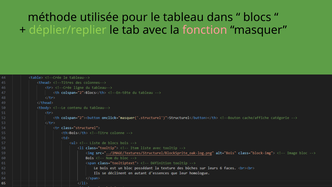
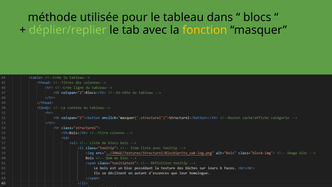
fonction colour: pink -> yellow (205, 30)
